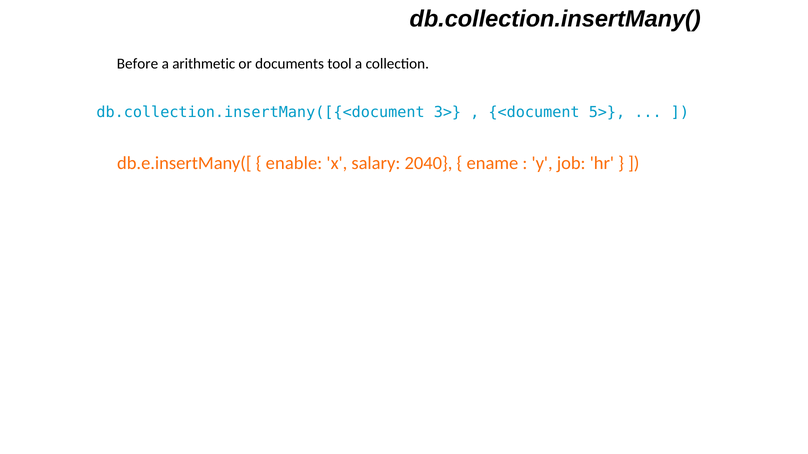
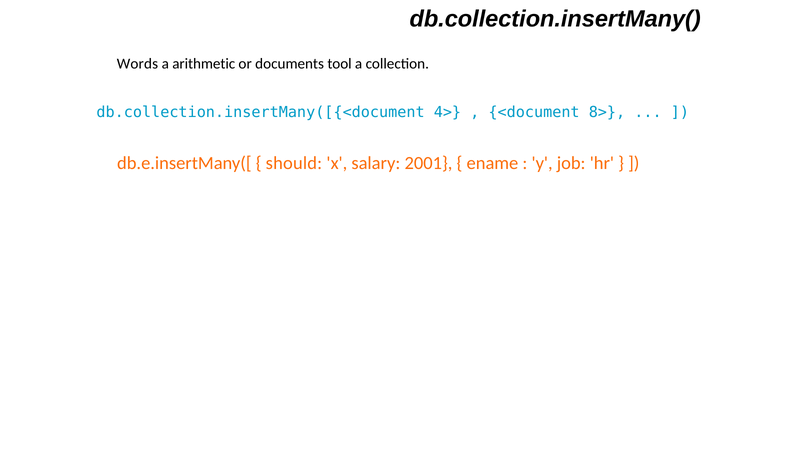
Before: Before -> Words (137, 64)
3>: 3> -> 4> (447, 112)
5>: 5> -> 8> (607, 112)
enable: enable -> should (294, 163)
2040: 2040 -> 2001 (429, 163)
